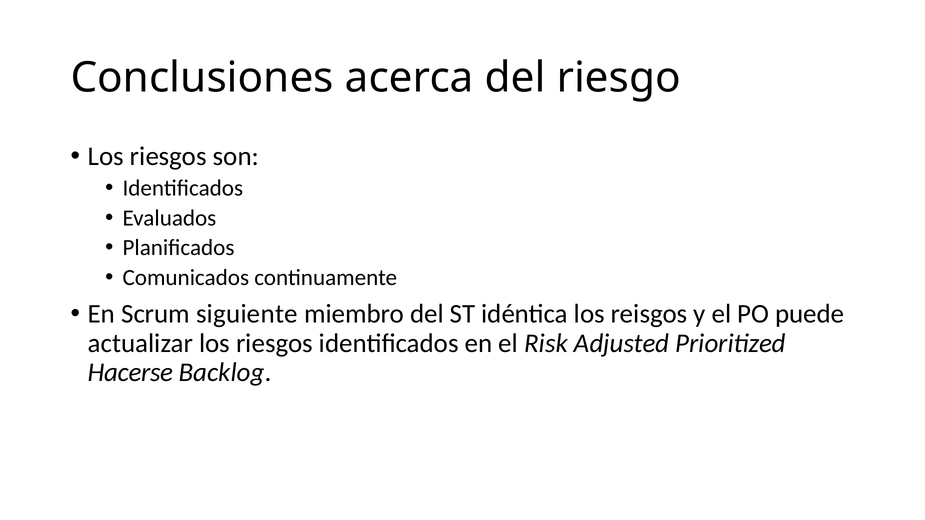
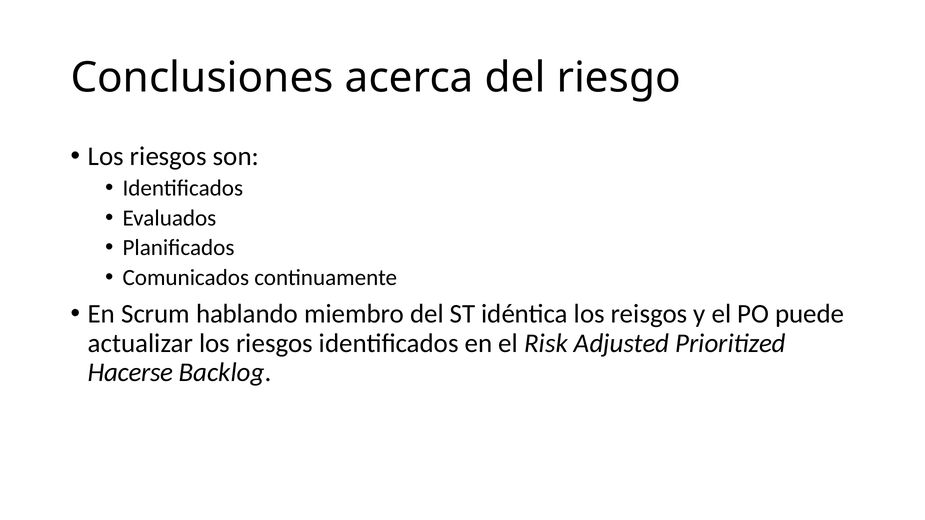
siguiente: siguiente -> hablando (247, 314)
